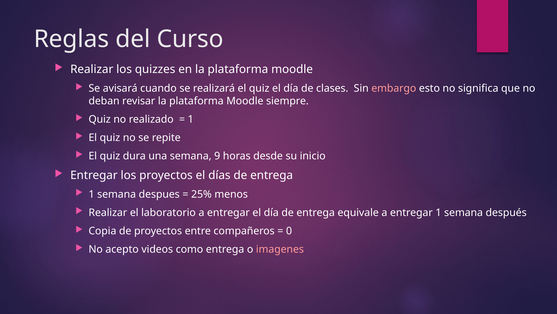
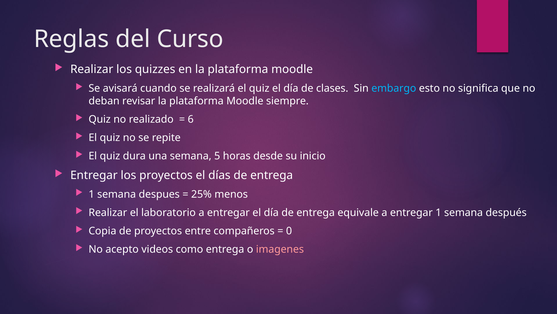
embargo colour: pink -> light blue (394, 88)
1: 1 -> 6 (191, 119)
9: 9 -> 5 (217, 156)
